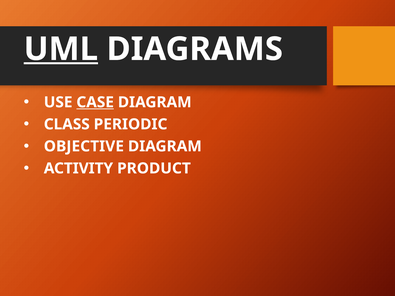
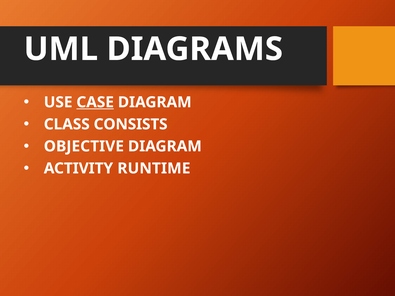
UML underline: present -> none (61, 49)
PERIODIC: PERIODIC -> CONSISTS (131, 124)
PRODUCT: PRODUCT -> RUNTIME (154, 168)
